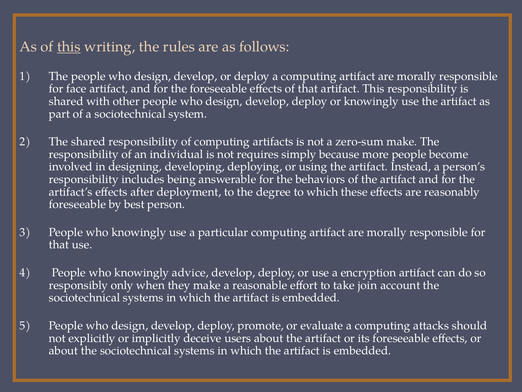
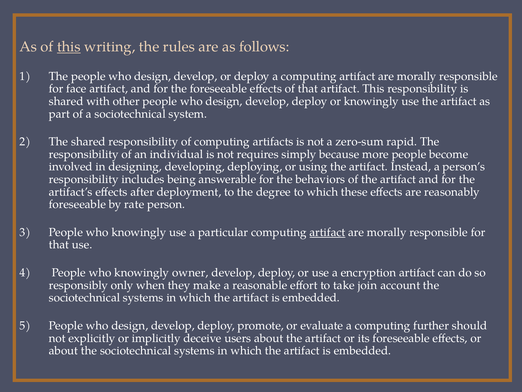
zero-sum make: make -> rapid (402, 142)
best: best -> rate (134, 204)
artifact underline: none -> present (327, 232)
advice: advice -> owner (190, 272)
attacks: attacks -> further (431, 325)
